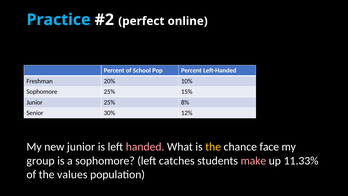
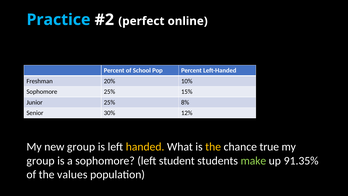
new junior: junior -> group (81, 147)
handed colour: pink -> yellow (145, 147)
face: face -> true (269, 147)
catches: catches -> student (177, 161)
make colour: pink -> light green (253, 161)
11.33%: 11.33% -> 91.35% (301, 161)
